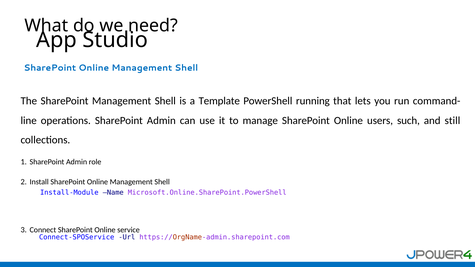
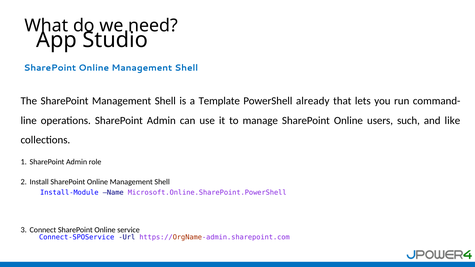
running: running -> already (313, 101)
still: still -> like (452, 121)
